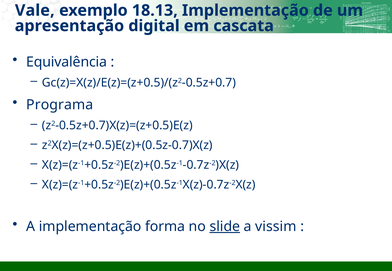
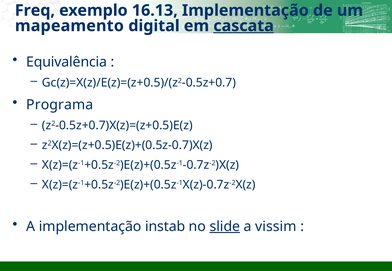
Vale: Vale -> Freq (35, 10)
18.13: 18.13 -> 16.13 (155, 10)
apresentação: apresentação -> mapeamento (69, 26)
cascata underline: none -> present (244, 26)
forma: forma -> instab (165, 227)
